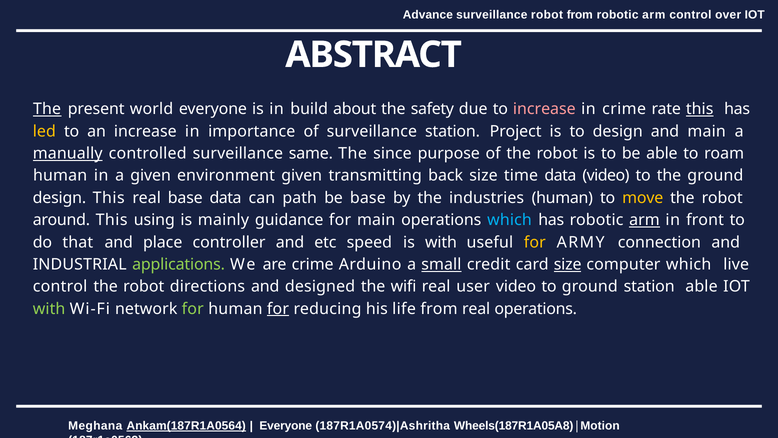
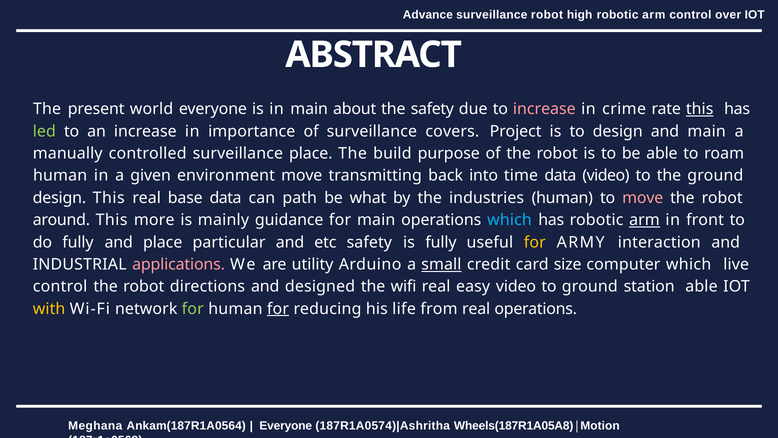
robot from: from -> high (580, 15)
The underline: present -> none (47, 109)
in build: build -> main (309, 109)
led colour: yellow -> light green (44, 131)
surveillance station: station -> covers (452, 131)
manually underline: present -> none (68, 153)
surveillance same: same -> place (311, 153)
since: since -> build (392, 153)
environment given: given -> move (302, 176)
back size: size -> into (484, 176)
be base: base -> what (368, 198)
move colour: yellow -> pink (643, 198)
using: using -> more (154, 220)
do that: that -> fully (78, 242)
controller: controller -> particular (229, 242)
etc speed: speed -> safety (369, 242)
is with: with -> fully (441, 242)
connection: connection -> interaction (659, 242)
applications colour: light green -> pink (179, 264)
are crime: crime -> utility (313, 264)
size underline: present -> none (568, 264)
user: user -> easy (473, 286)
with colour: light green -> yellow (49, 309)
Ankam(187R1A0564 underline: present -> none (186, 426)
